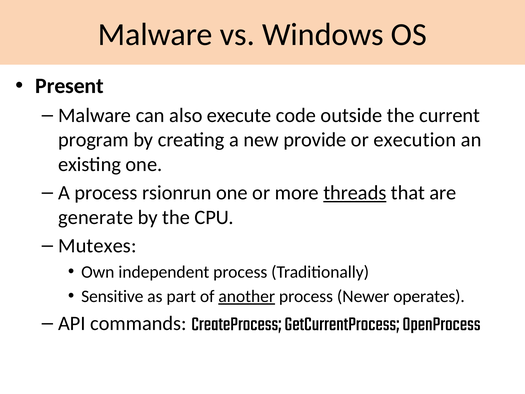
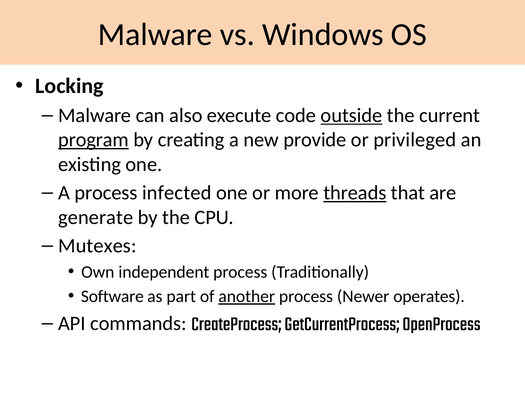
Present: Present -> Locking (69, 86)
outside underline: none -> present (351, 115)
program underline: none -> present (94, 140)
execution: execution -> privileged (415, 140)
rsionrun: rsionrun -> infected (177, 193)
Sensitive: Sensitive -> Software (112, 296)
